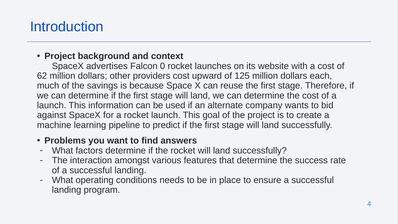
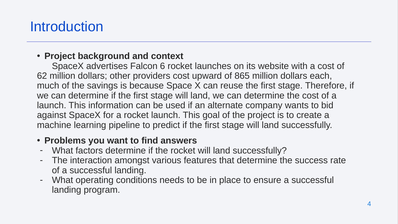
0: 0 -> 6 (163, 66)
125: 125 -> 865 (242, 76)
